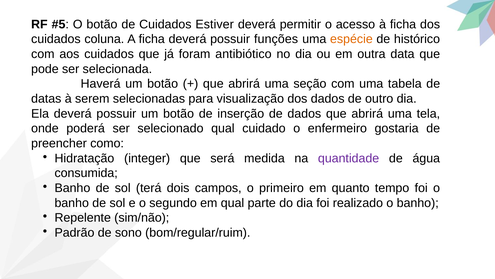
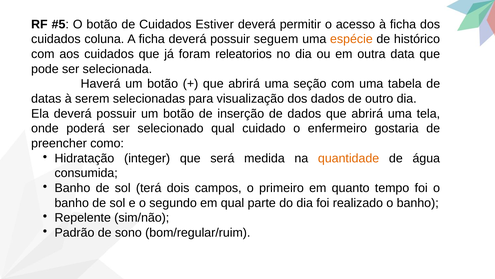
funções: funções -> seguem (276, 39)
antibiótico: antibiótico -> releatorios (244, 54)
quantidade colour: purple -> orange (349, 158)
